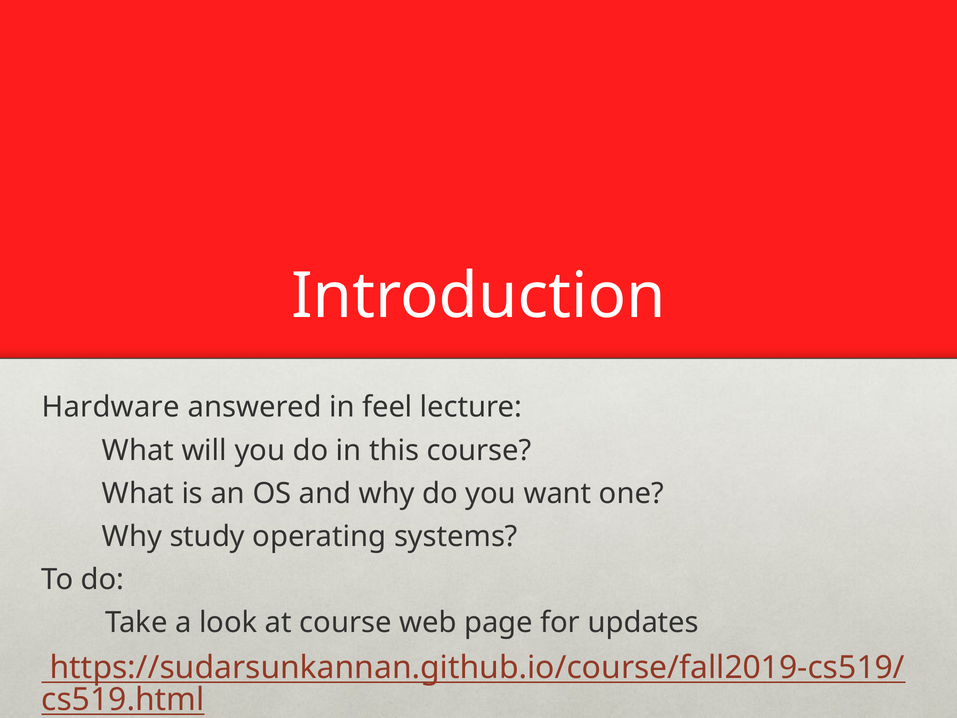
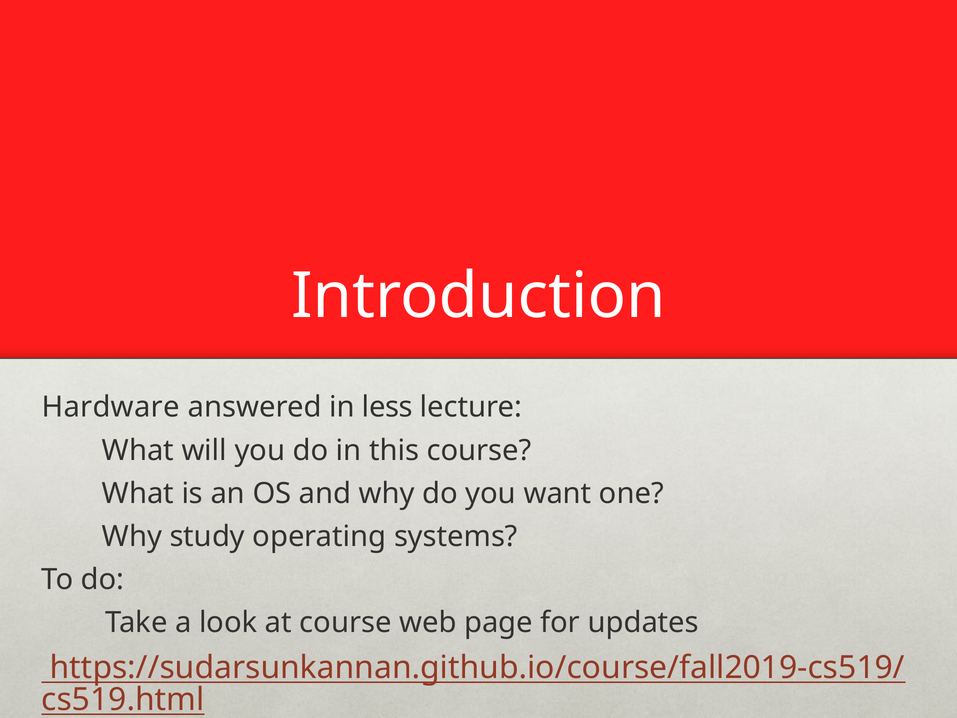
feel: feel -> less (387, 407)
